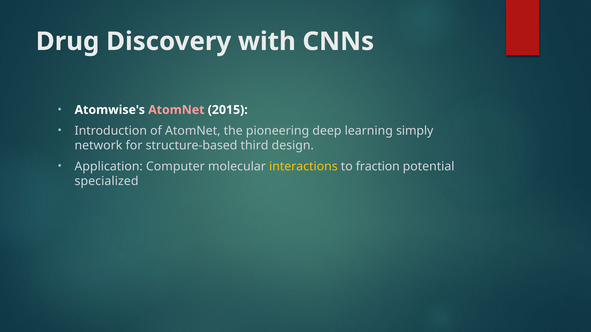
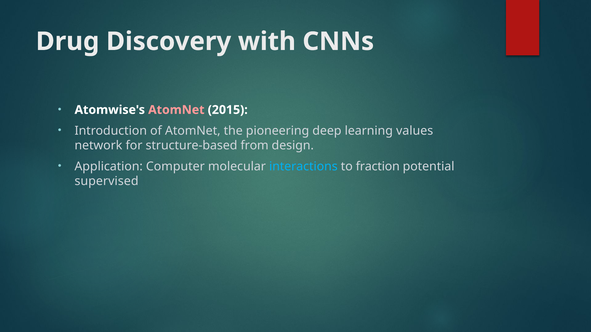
simply: simply -> values (415, 131)
third: third -> from (255, 146)
interactions colour: yellow -> light blue (303, 167)
specialized: specialized -> supervised (107, 181)
